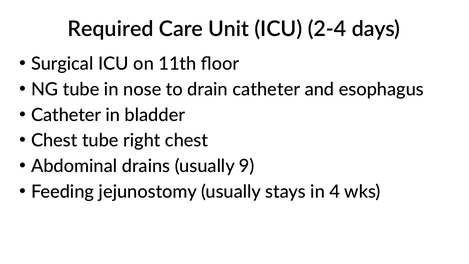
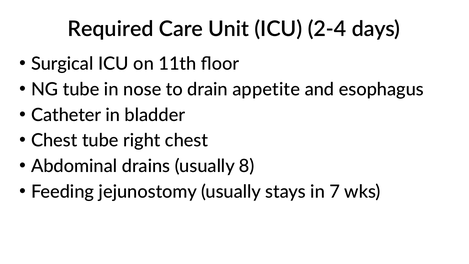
drain catheter: catheter -> appetite (266, 89)
9: 9 -> 8 (247, 166)
4: 4 -> 7 (335, 192)
